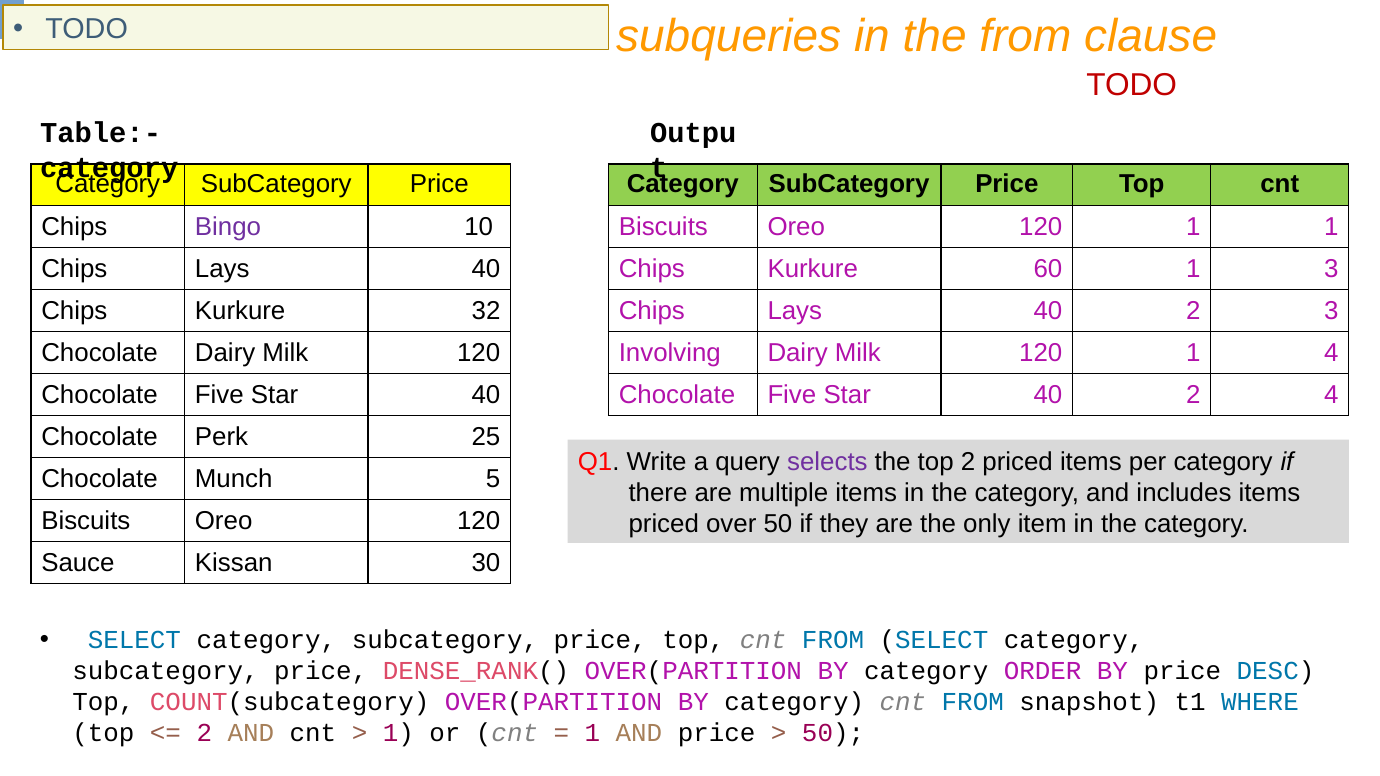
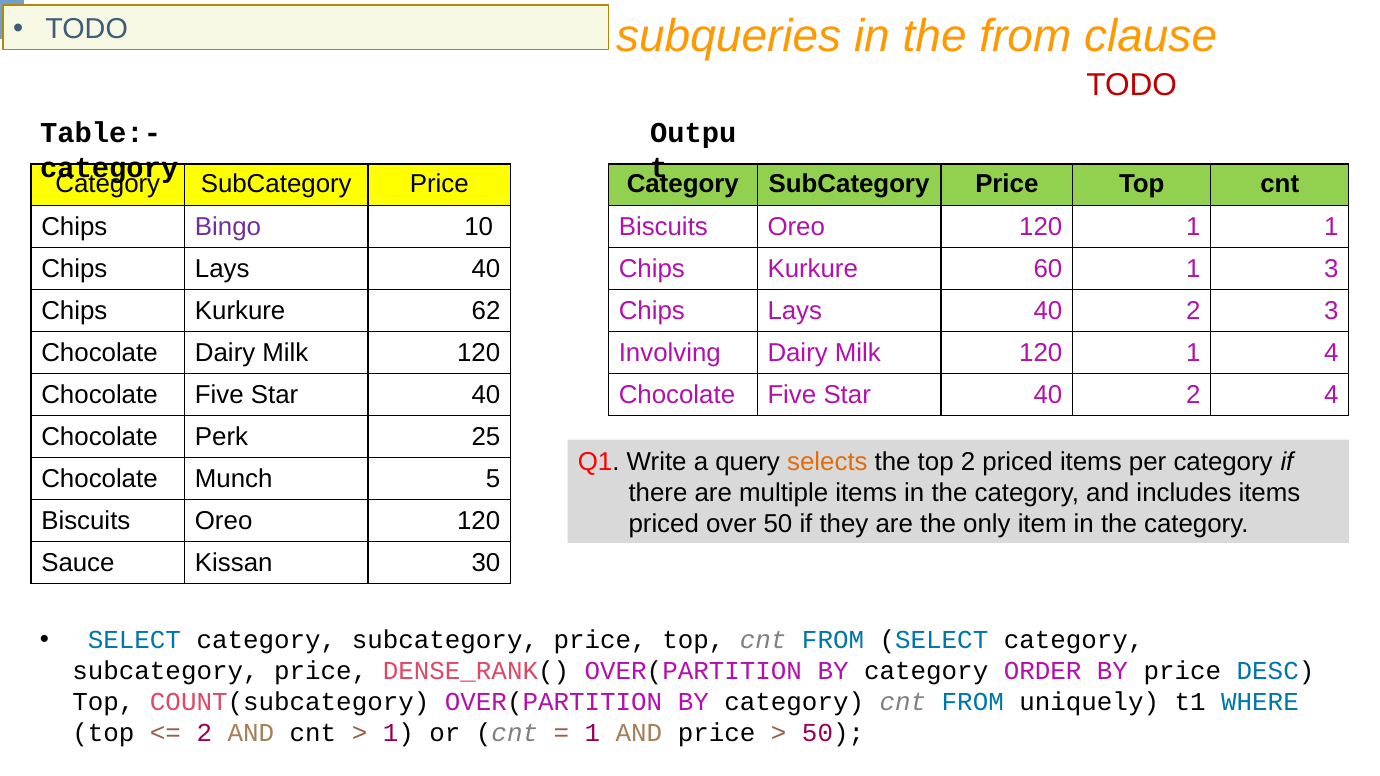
32: 32 -> 62 (486, 311)
selects colour: purple -> orange (827, 462)
snapshot: snapshot -> uniquely (1089, 702)
